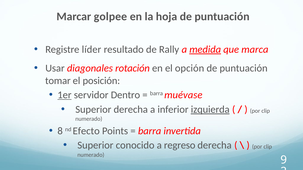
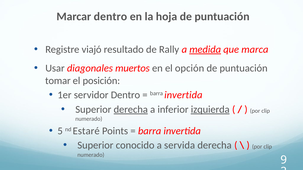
Marcar golpee: golpee -> dentro (110, 17)
líder: líder -> viajó (92, 50)
rotación: rotación -> muertos (132, 68)
1er underline: present -> none (64, 95)
muévase: muévase -> invertida (183, 95)
derecha underline: none -> present (131, 110)
8: 8 -> 5 (60, 131)
Efecto: Efecto -> Estaré (86, 131)
regreso: regreso -> servida (180, 146)
